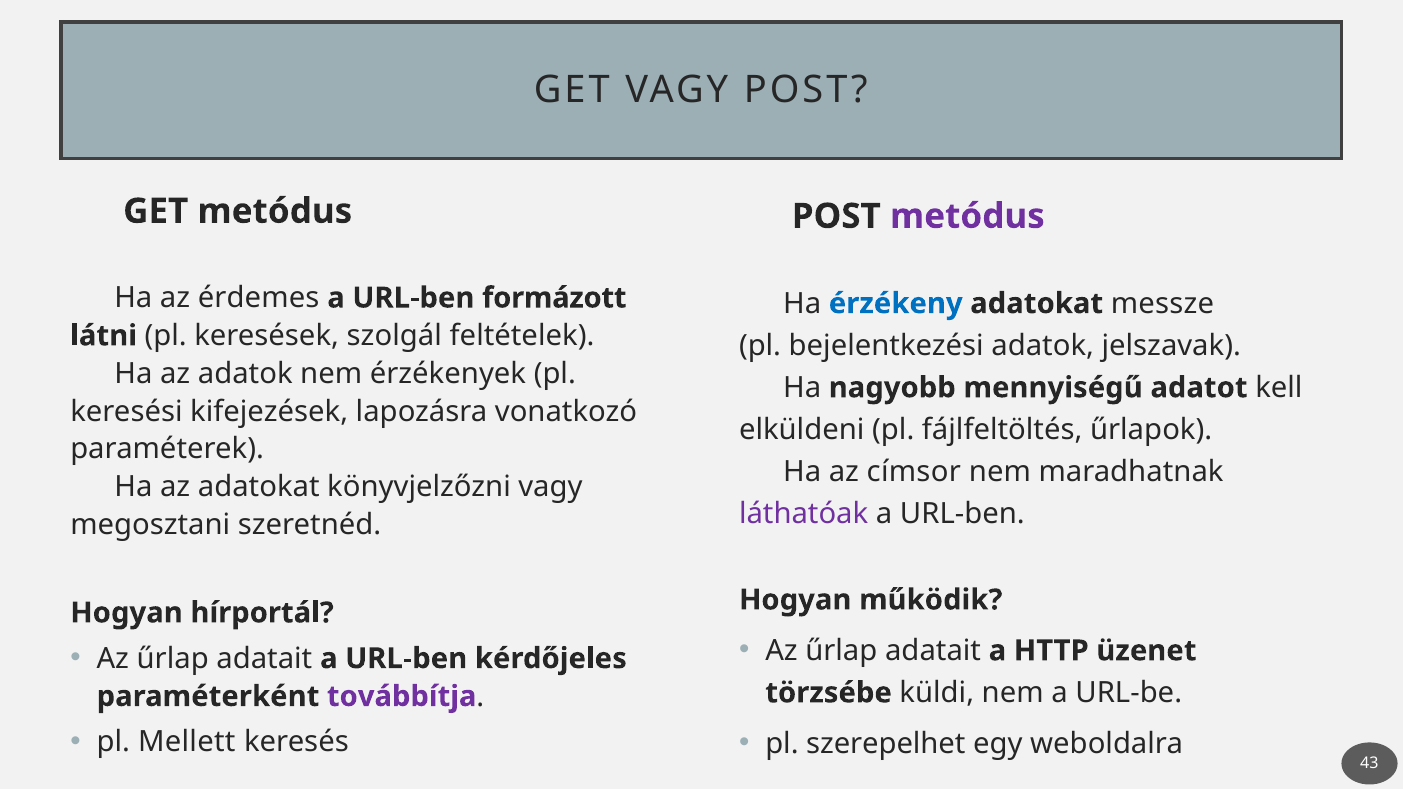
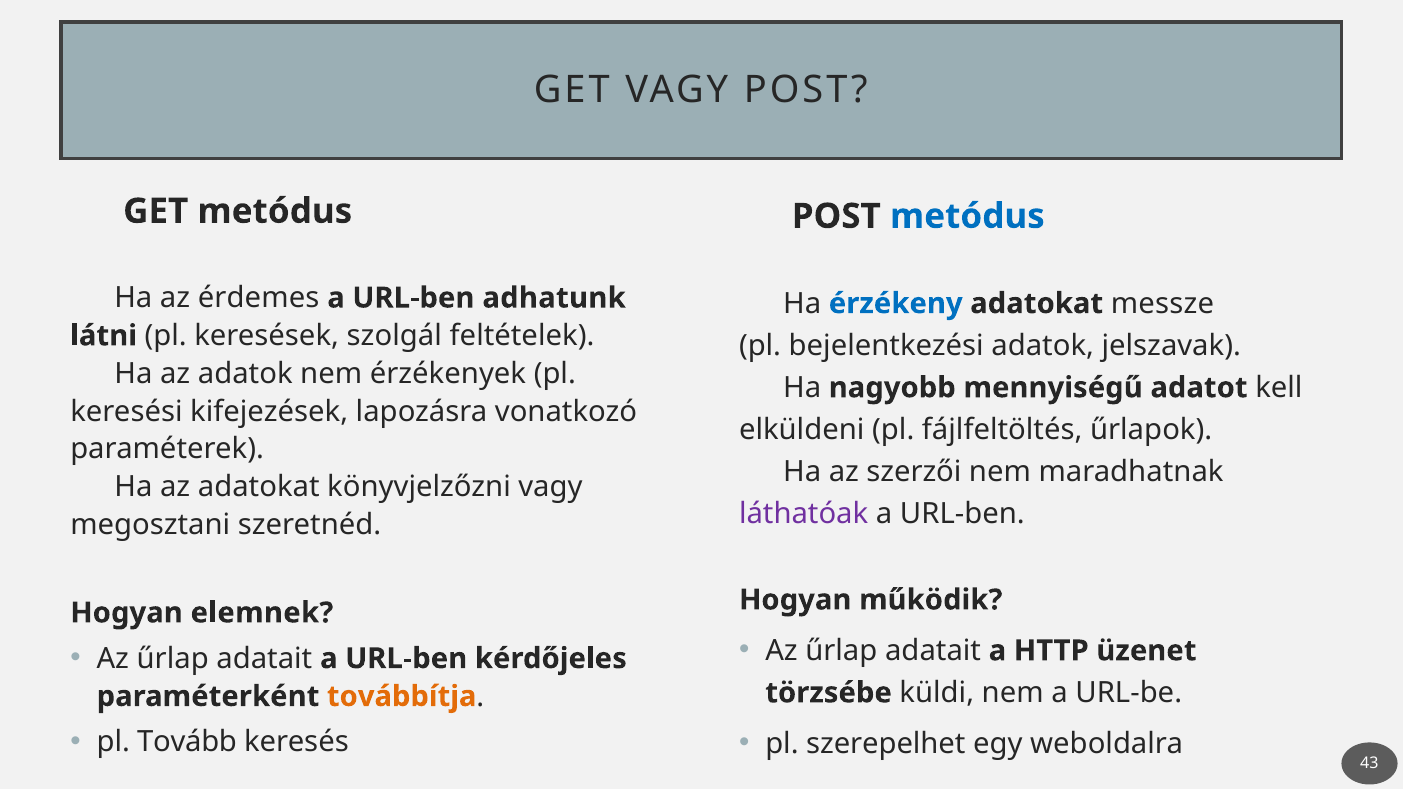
metódus colour: purple -> blue (967, 216)
formázott: formázott -> adhatunk (554, 298)
címsor: címsor -> szerzői (914, 472)
hírportál: hírportál -> elemnek (262, 613)
továbbítja colour: purple -> orange (402, 697)
Mellett: Mellett -> Tovább (187, 742)
